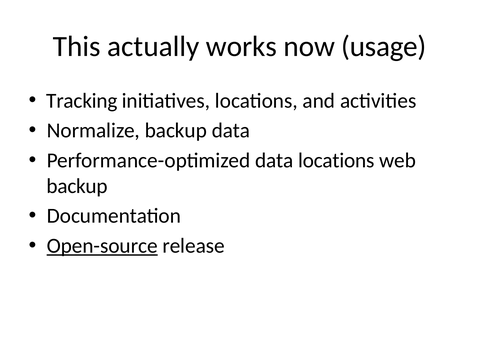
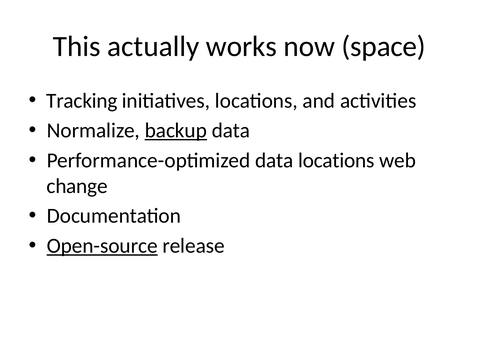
usage: usage -> space (384, 46)
backup underline: none -> present (176, 130)
backup: backup -> change (77, 186)
